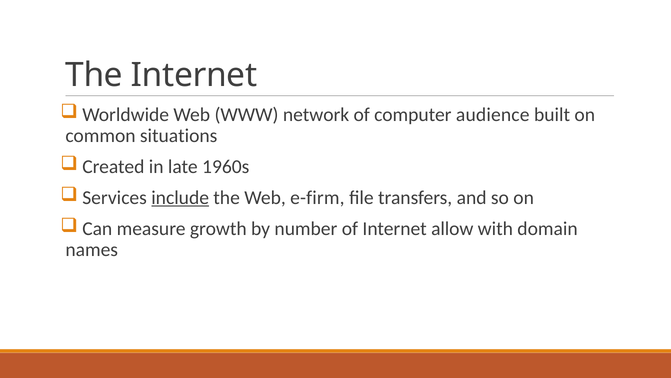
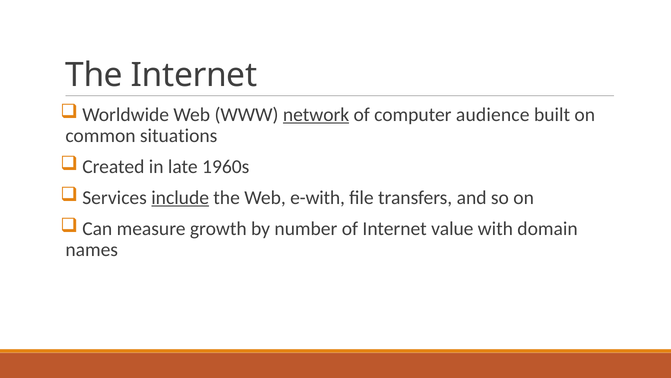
network underline: none -> present (316, 115)
e-firm: e-firm -> e-with (318, 197)
allow: allow -> value (452, 228)
